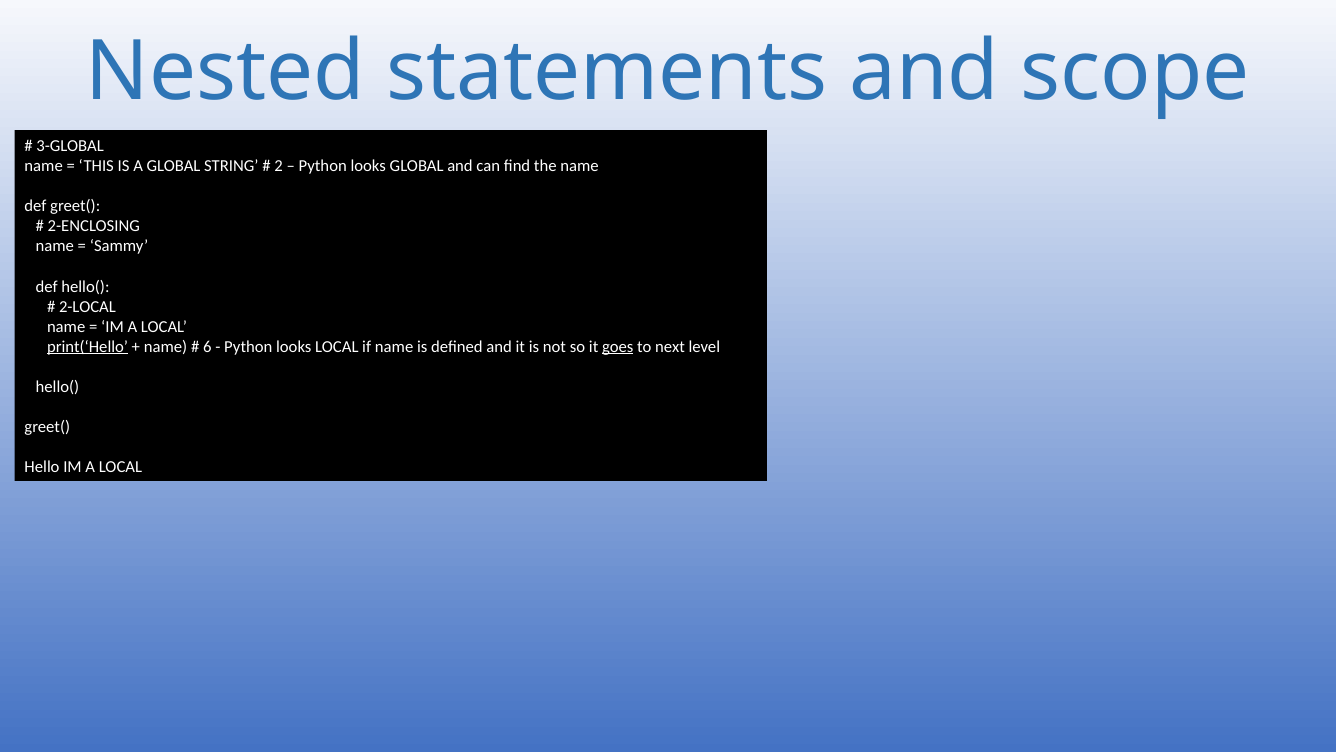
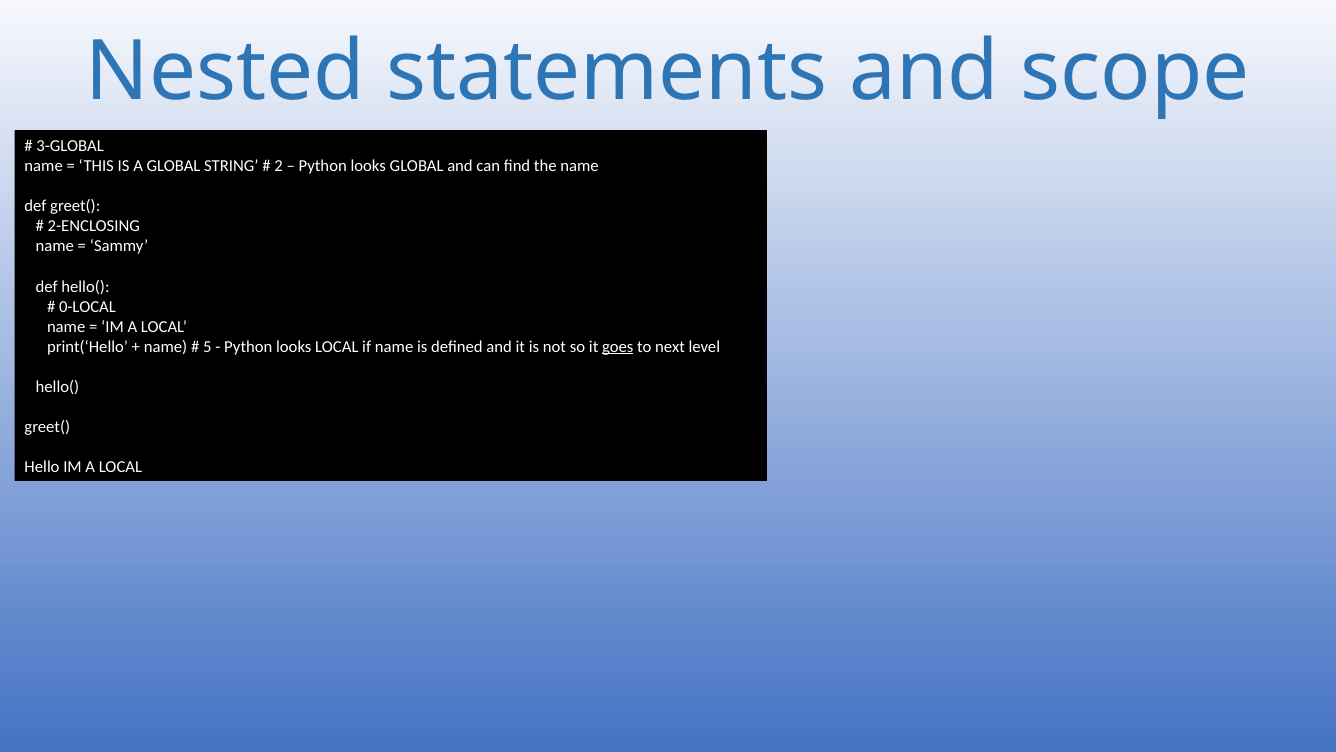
2-LOCAL: 2-LOCAL -> 0-LOCAL (87, 306)
print(‘Hello underline: present -> none (88, 346)
6: 6 -> 5 (207, 346)
